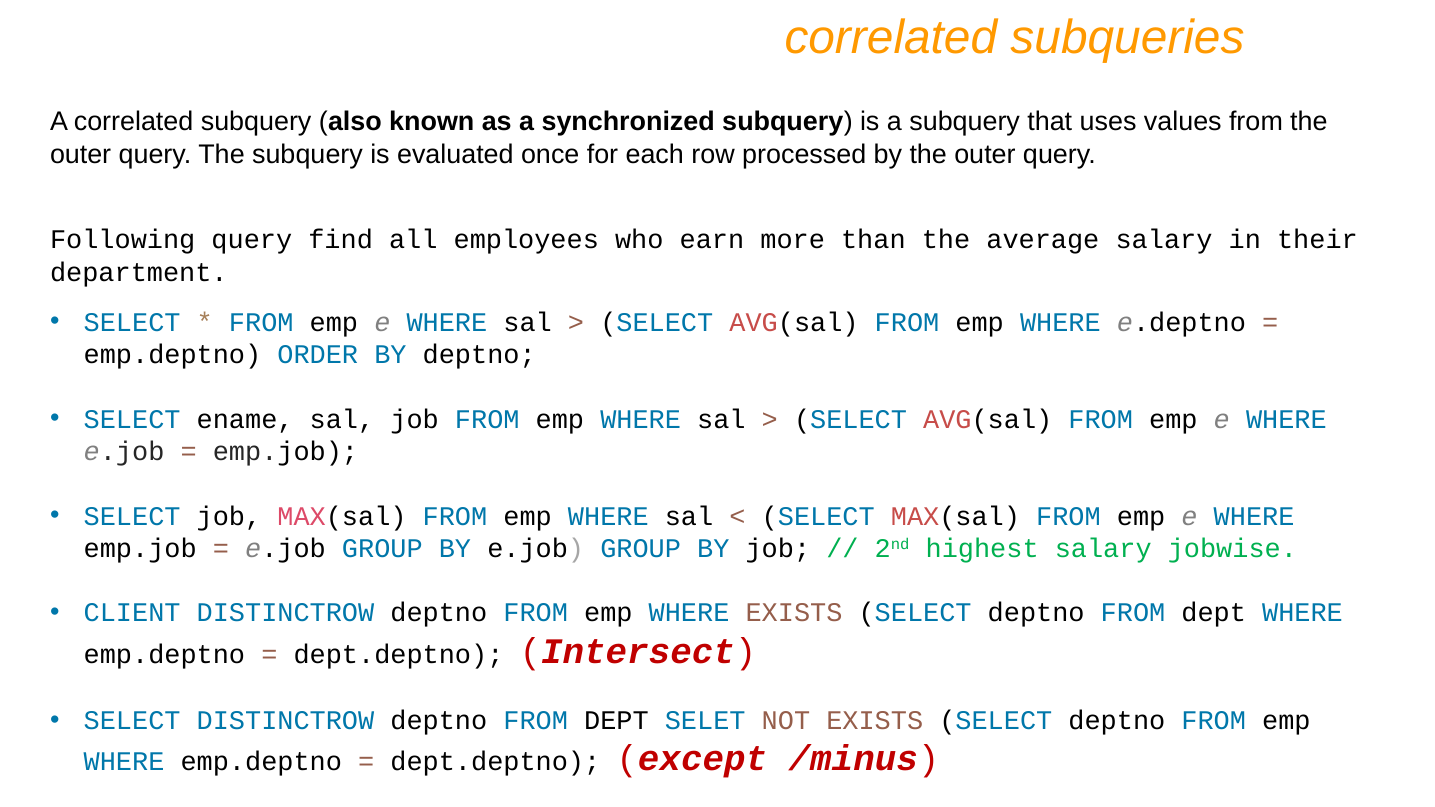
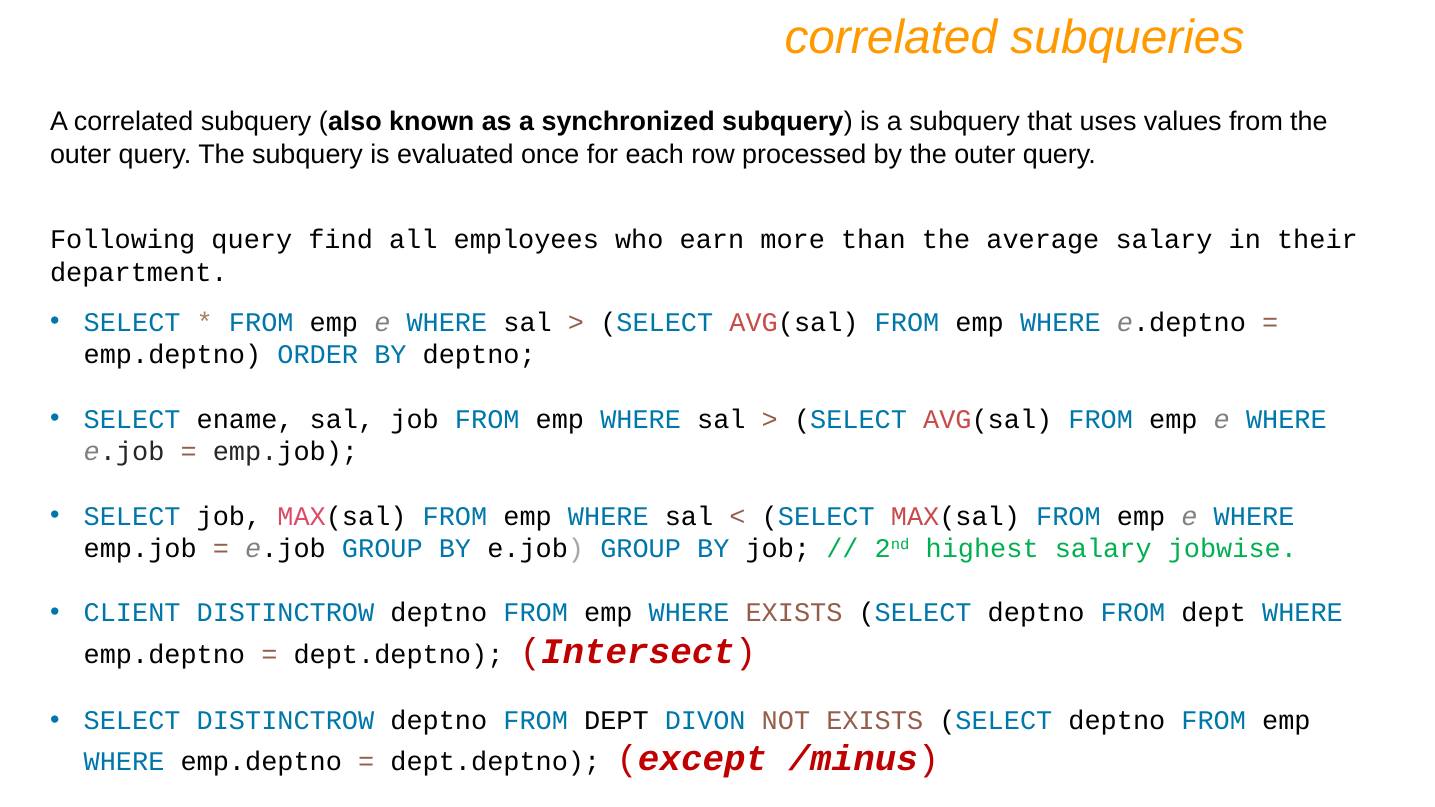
SELET: SELET -> DIVON (705, 721)
